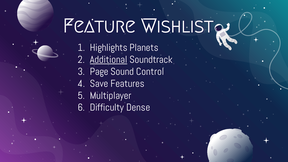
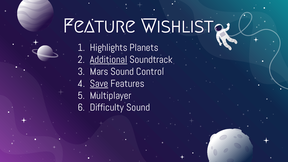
Page: Page -> Mars (99, 72)
Save underline: none -> present (99, 84)
Difficulty Dense: Dense -> Sound (138, 108)
